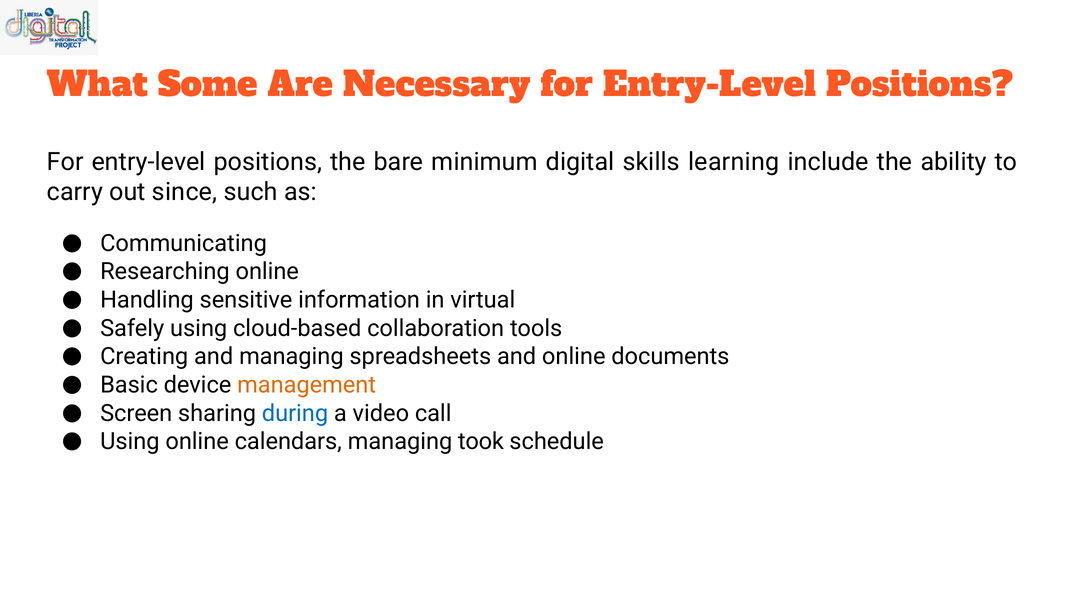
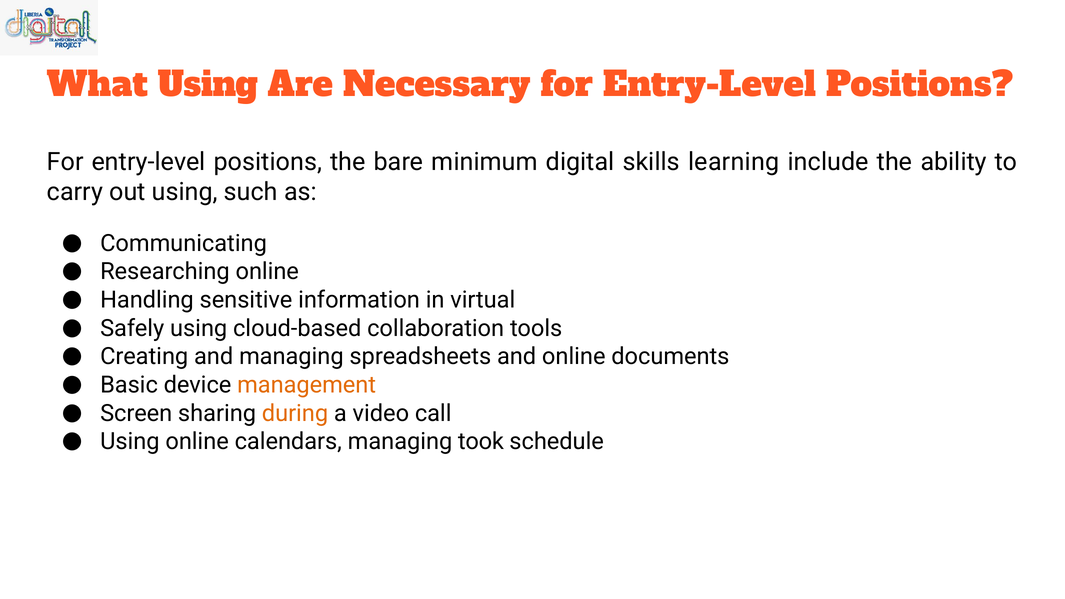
What Some: Some -> Using (208, 85)
out since: since -> using (185, 192)
during colour: blue -> orange (295, 413)
